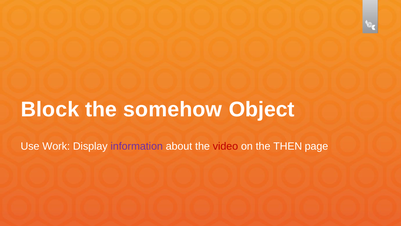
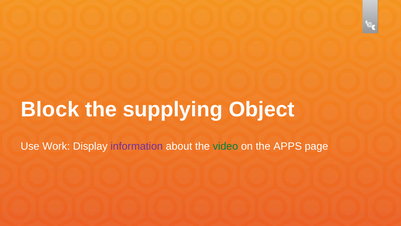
somehow: somehow -> supplying (173, 109)
video colour: red -> green (225, 146)
THEN: THEN -> APPS (288, 146)
